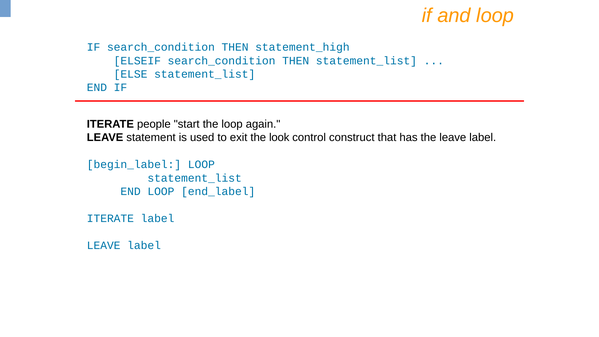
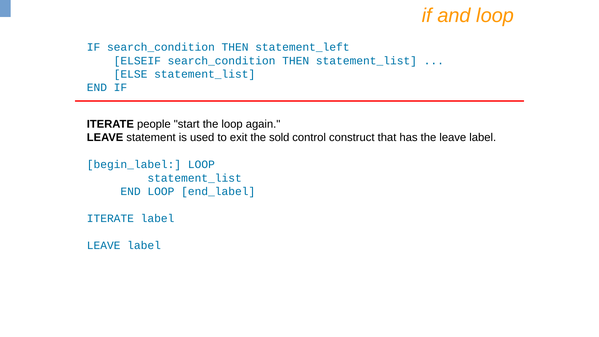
statement_high: statement_high -> statement_left (302, 47)
look: look -> sold (279, 137)
